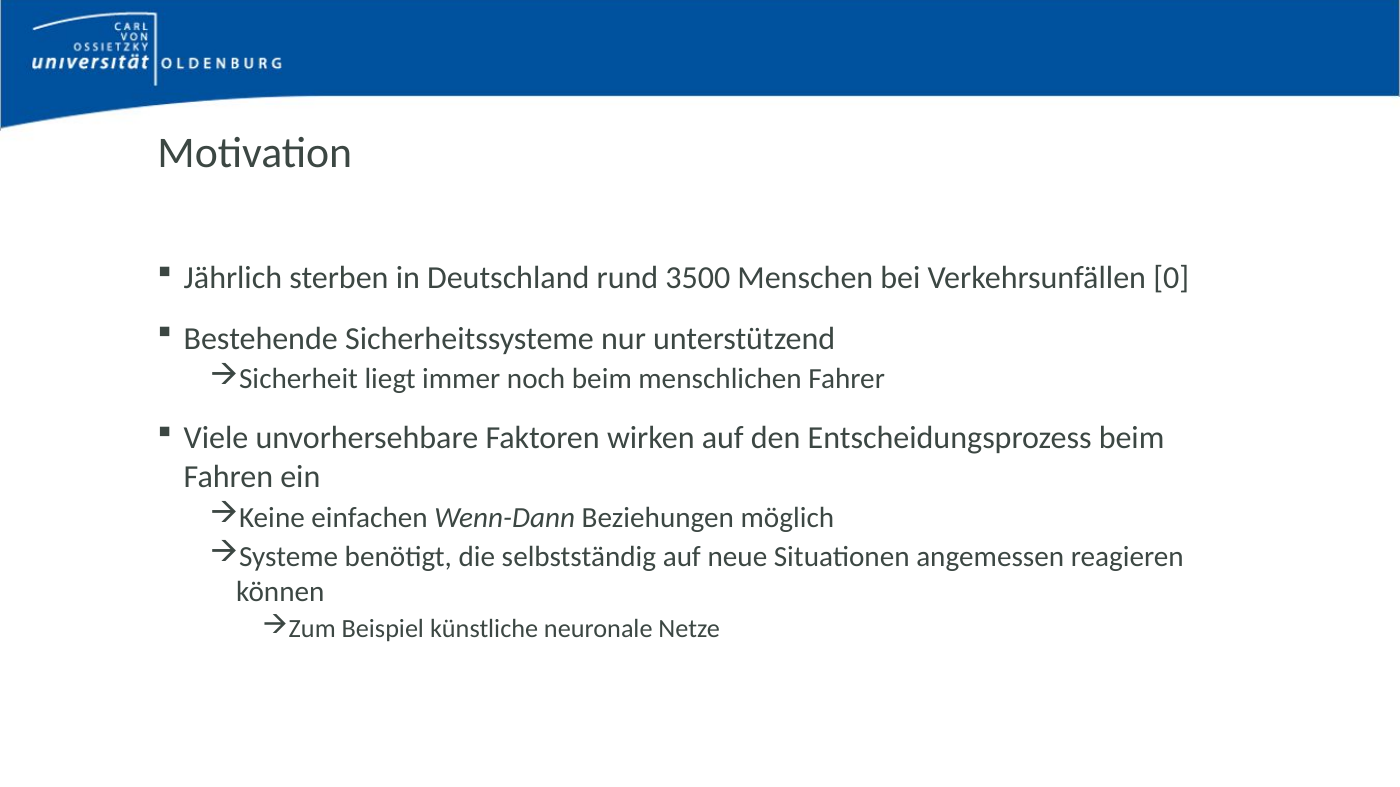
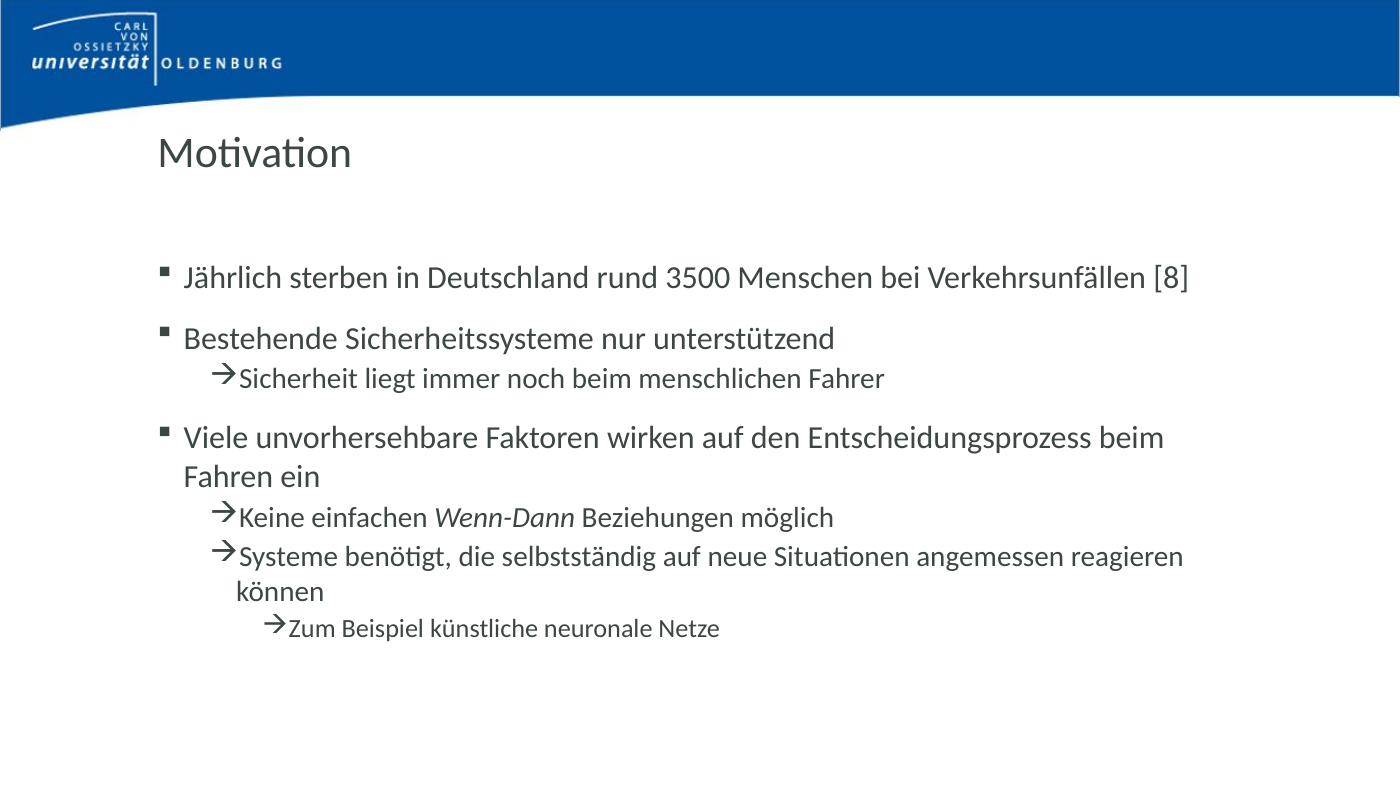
0: 0 -> 8 (1171, 278)
